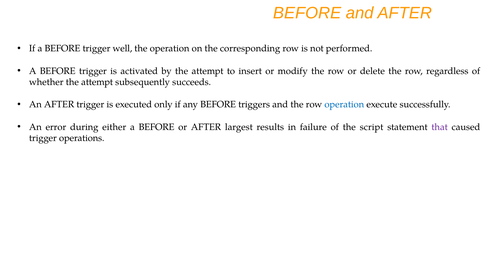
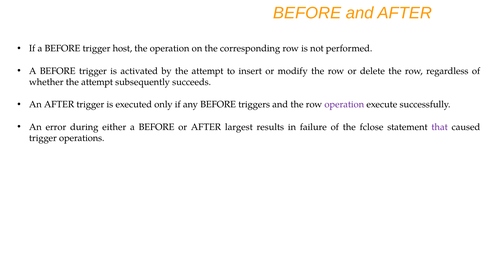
well: well -> host (122, 49)
operation colour: blue -> purple (344, 105)
script: script -> fclose (372, 127)
